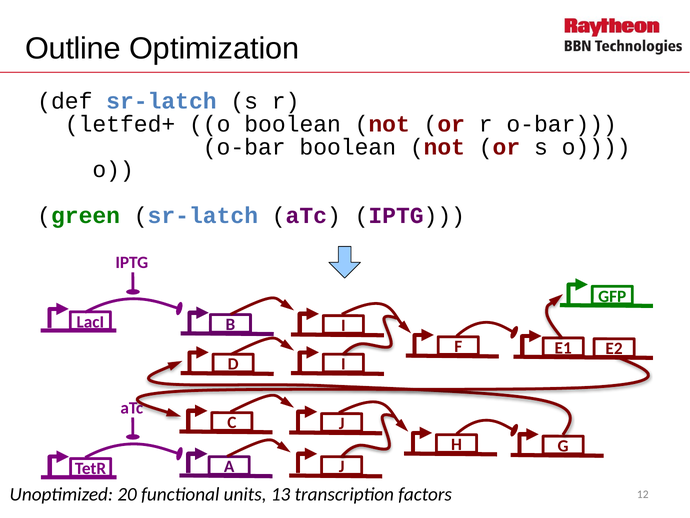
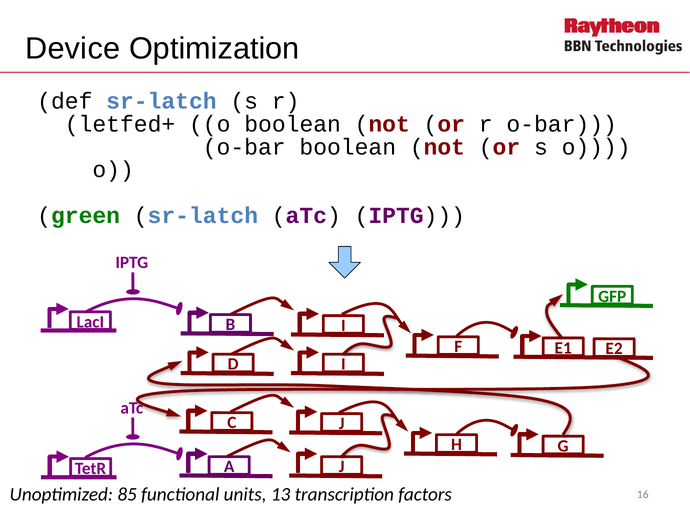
Outline: Outline -> Device (73, 49)
20: 20 -> 85 (127, 494)
12: 12 -> 16 (643, 494)
